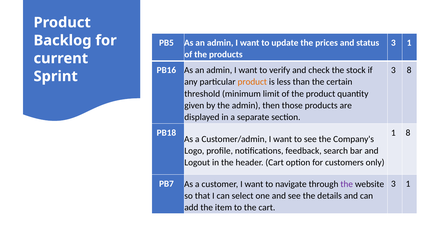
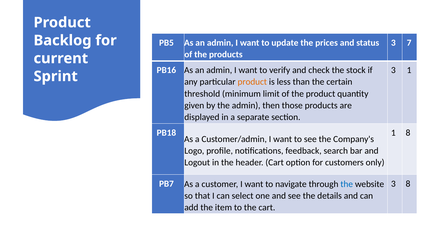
1: 1 -> 7 (409, 43)
3 8: 8 -> 1 (409, 70)
the colour: purple -> blue (347, 184)
1: 1 -> 8 (408, 184)
